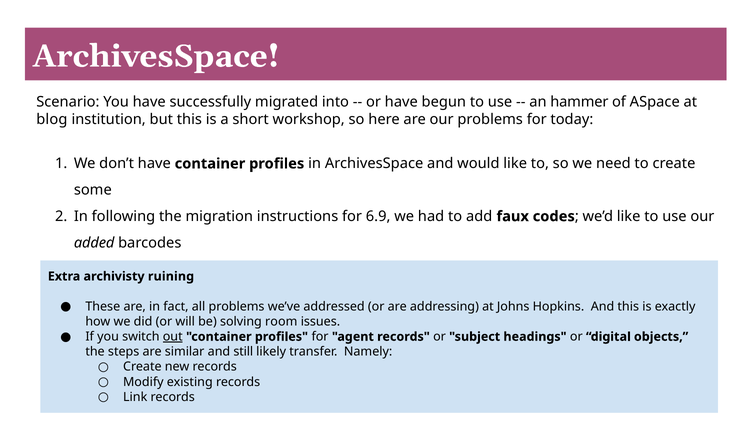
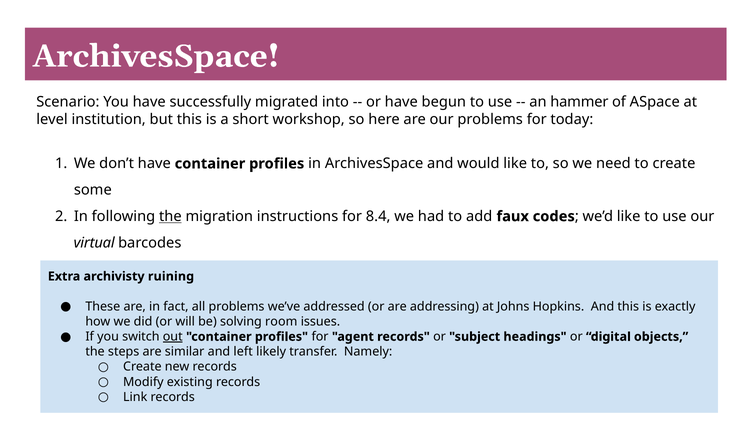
blog: blog -> level (52, 120)
the underline: none -> present (170, 216)
6.9: 6.9 -> 8.4 (378, 216)
added: added -> virtual (94, 243)
still: still -> left (243, 351)
